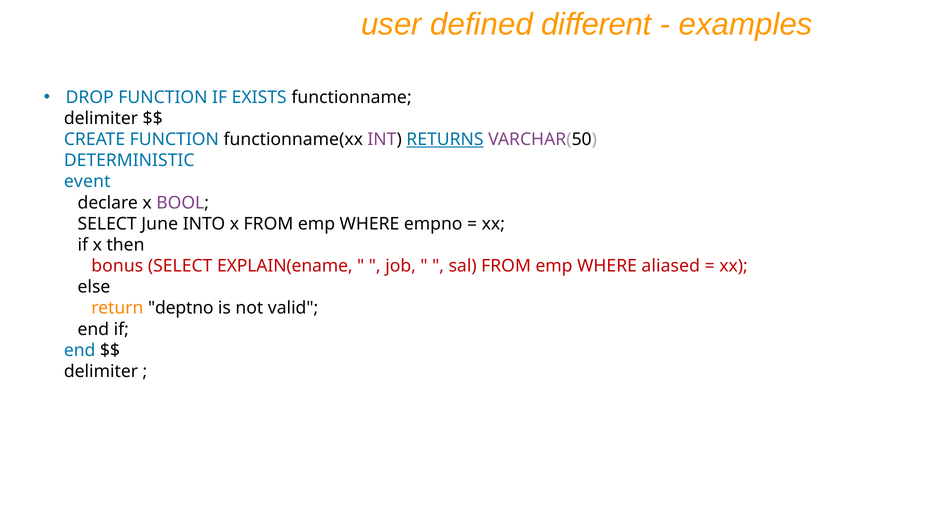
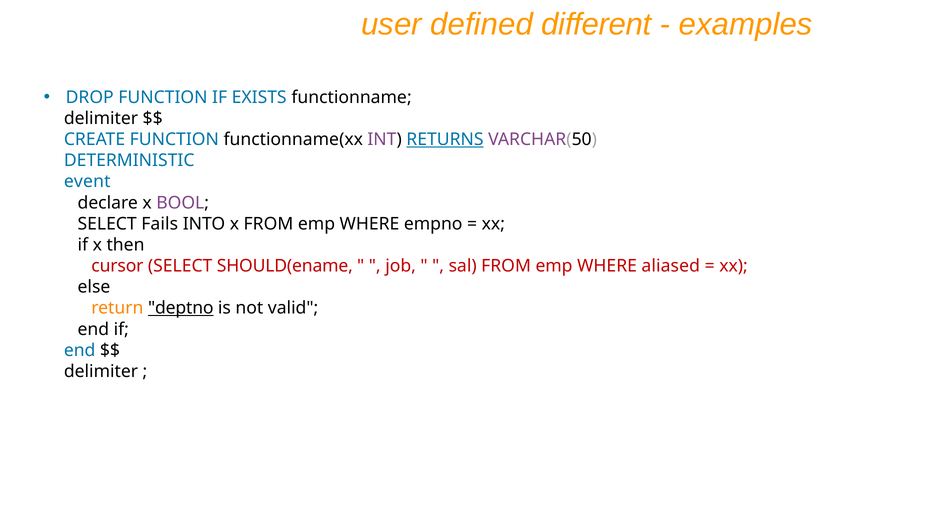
June: June -> Fails (160, 224)
bonus: bonus -> cursor (117, 266)
EXPLAIN(ename: EXPLAIN(ename -> SHOULD(ename (285, 266)
deptno underline: none -> present (181, 308)
